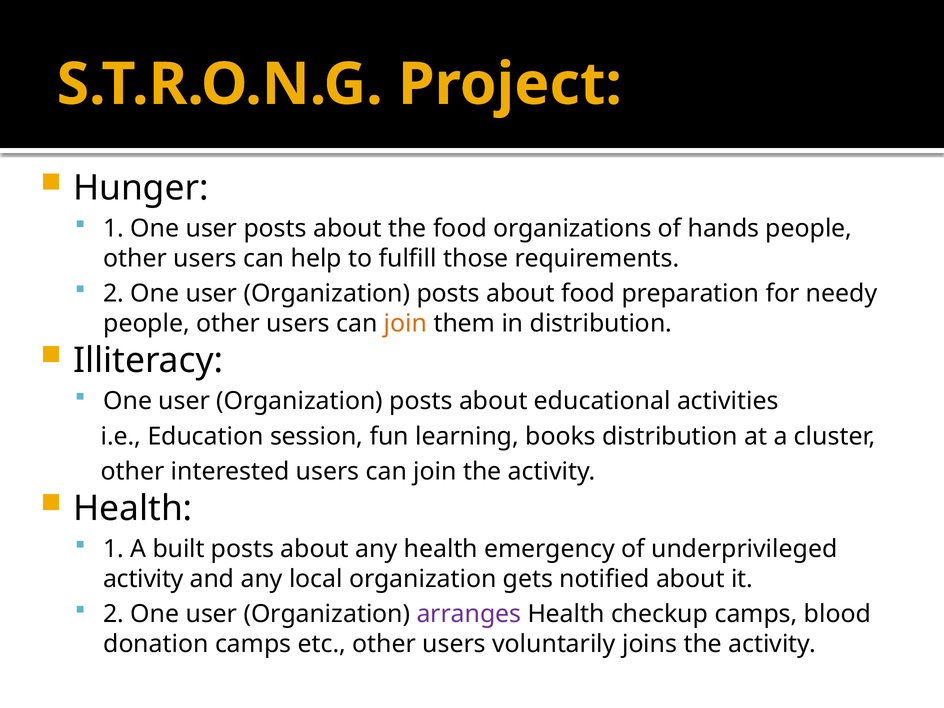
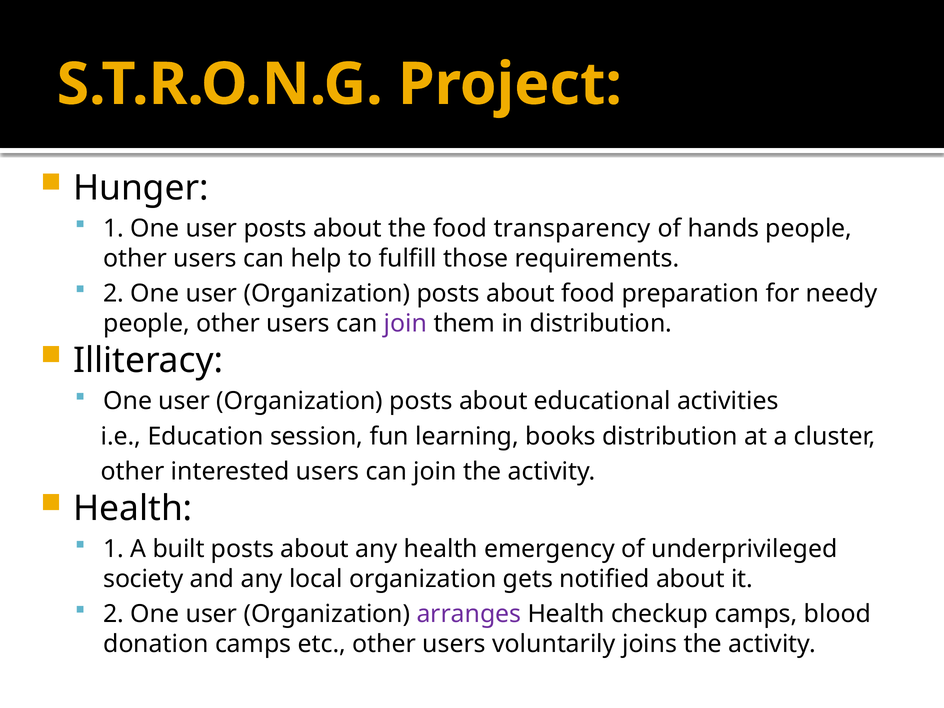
organizations: organizations -> transparency (572, 229)
join colour: orange -> purple (406, 324)
activity: activity -> society (143, 579)
